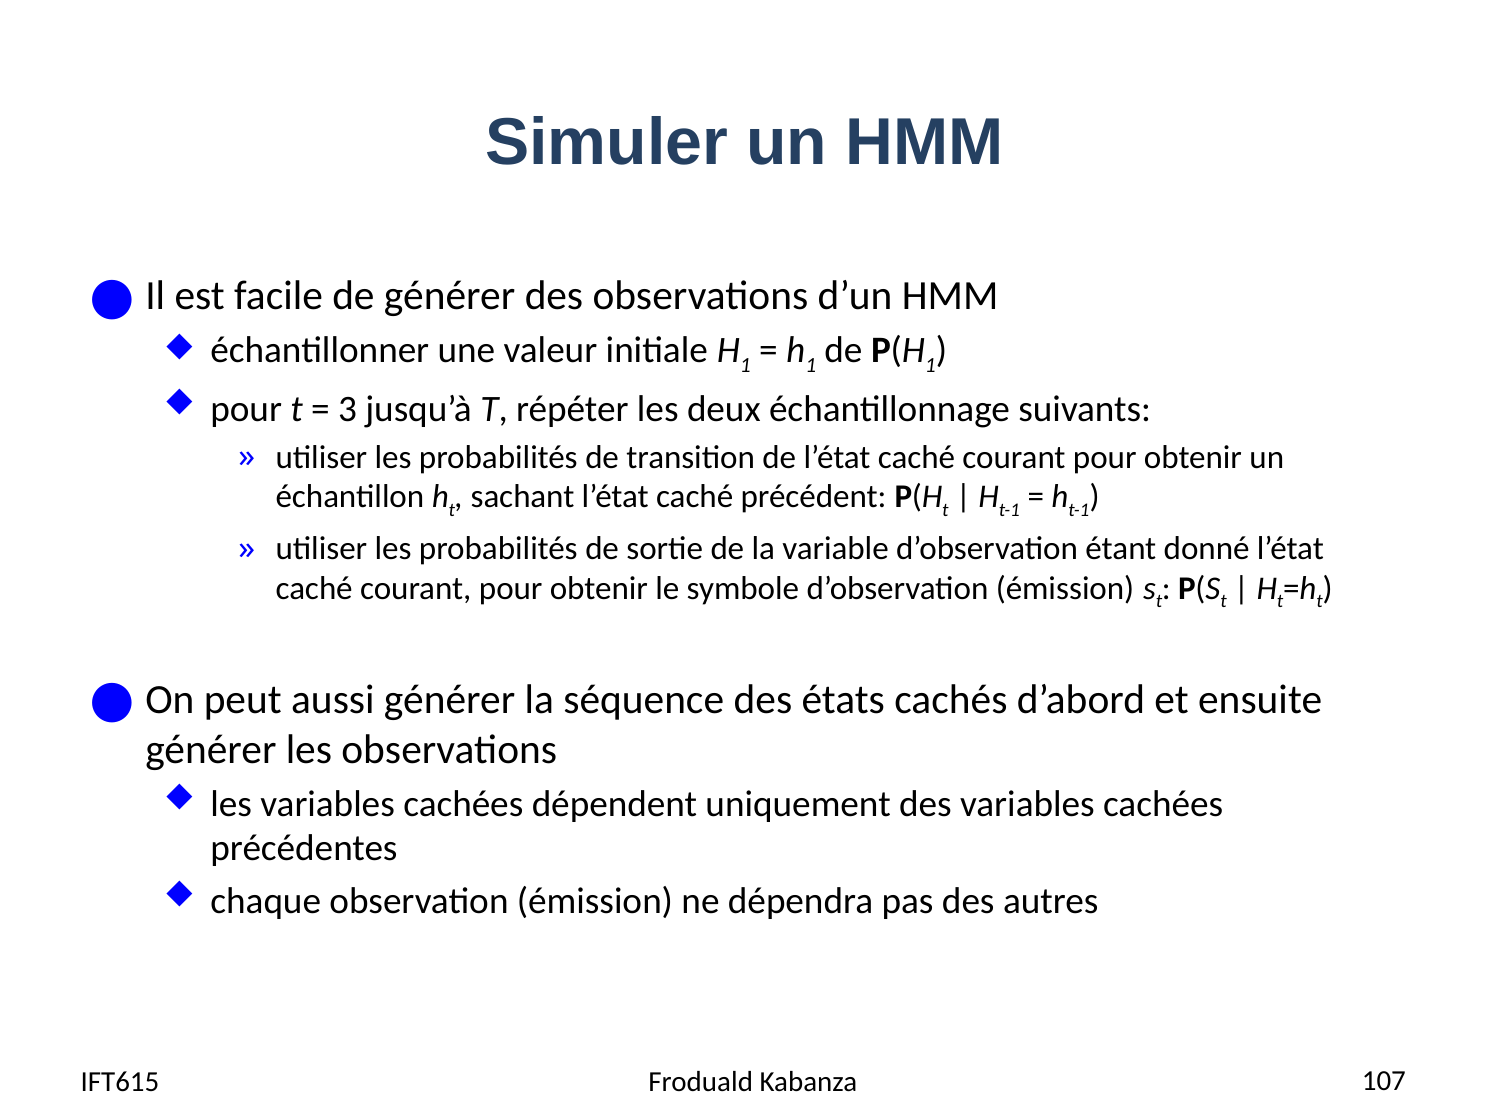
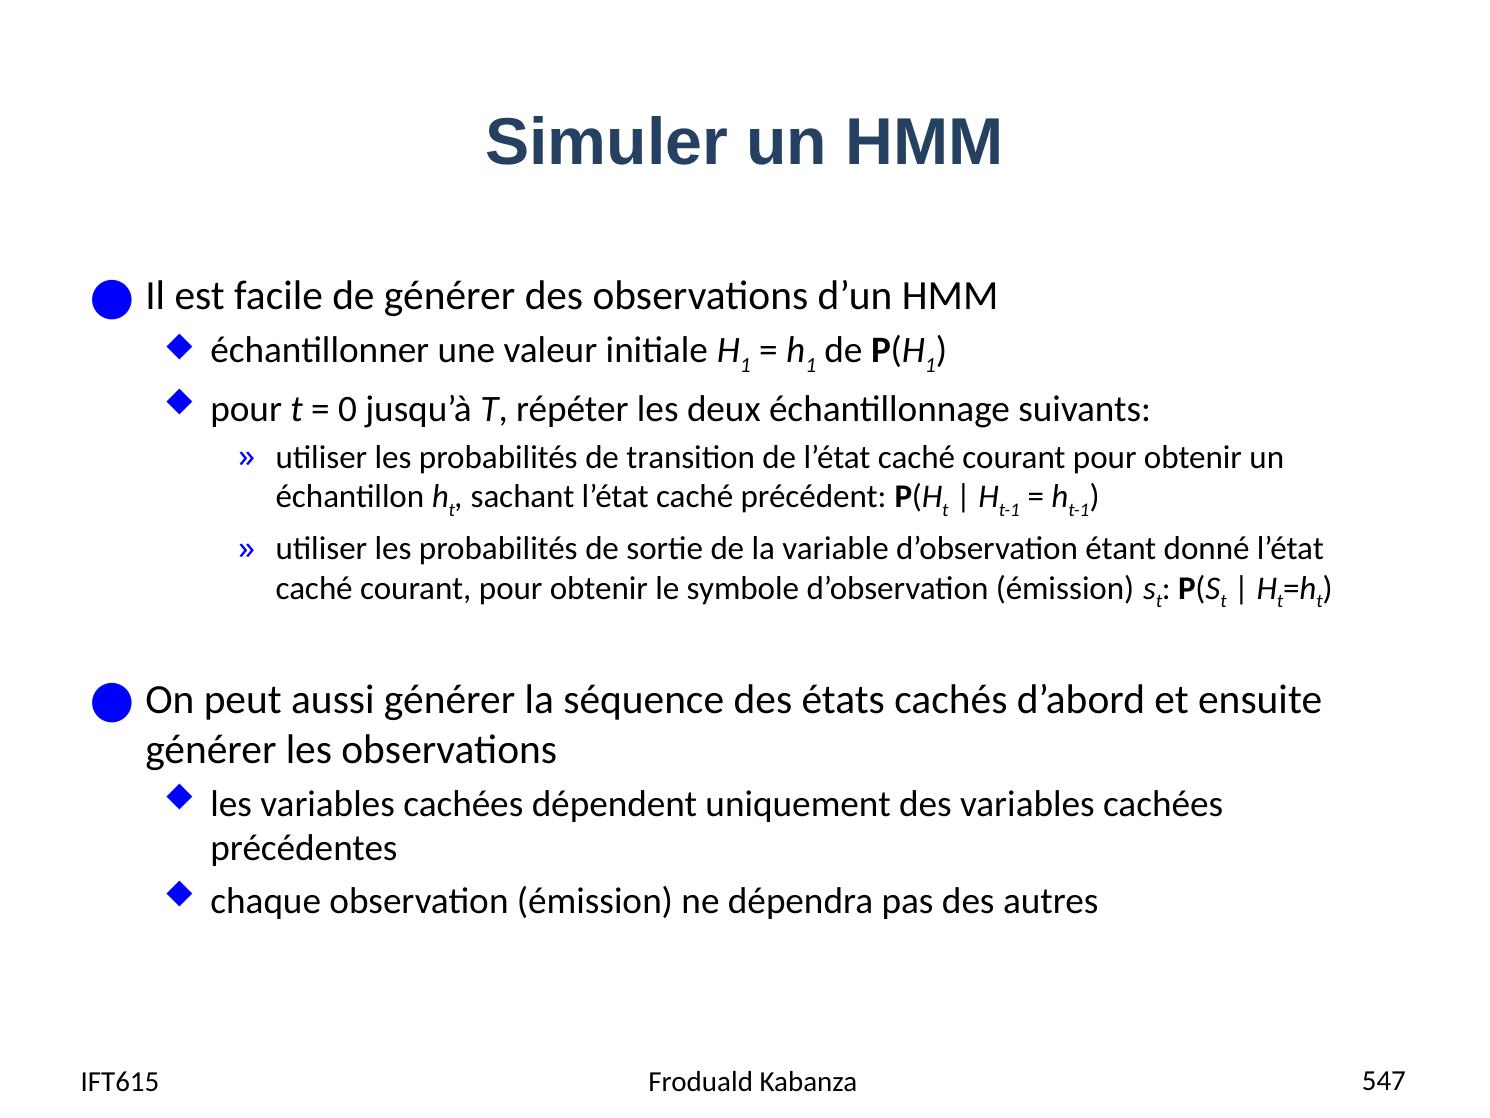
3: 3 -> 0 (347, 409)
107: 107 -> 547 (1384, 1081)
